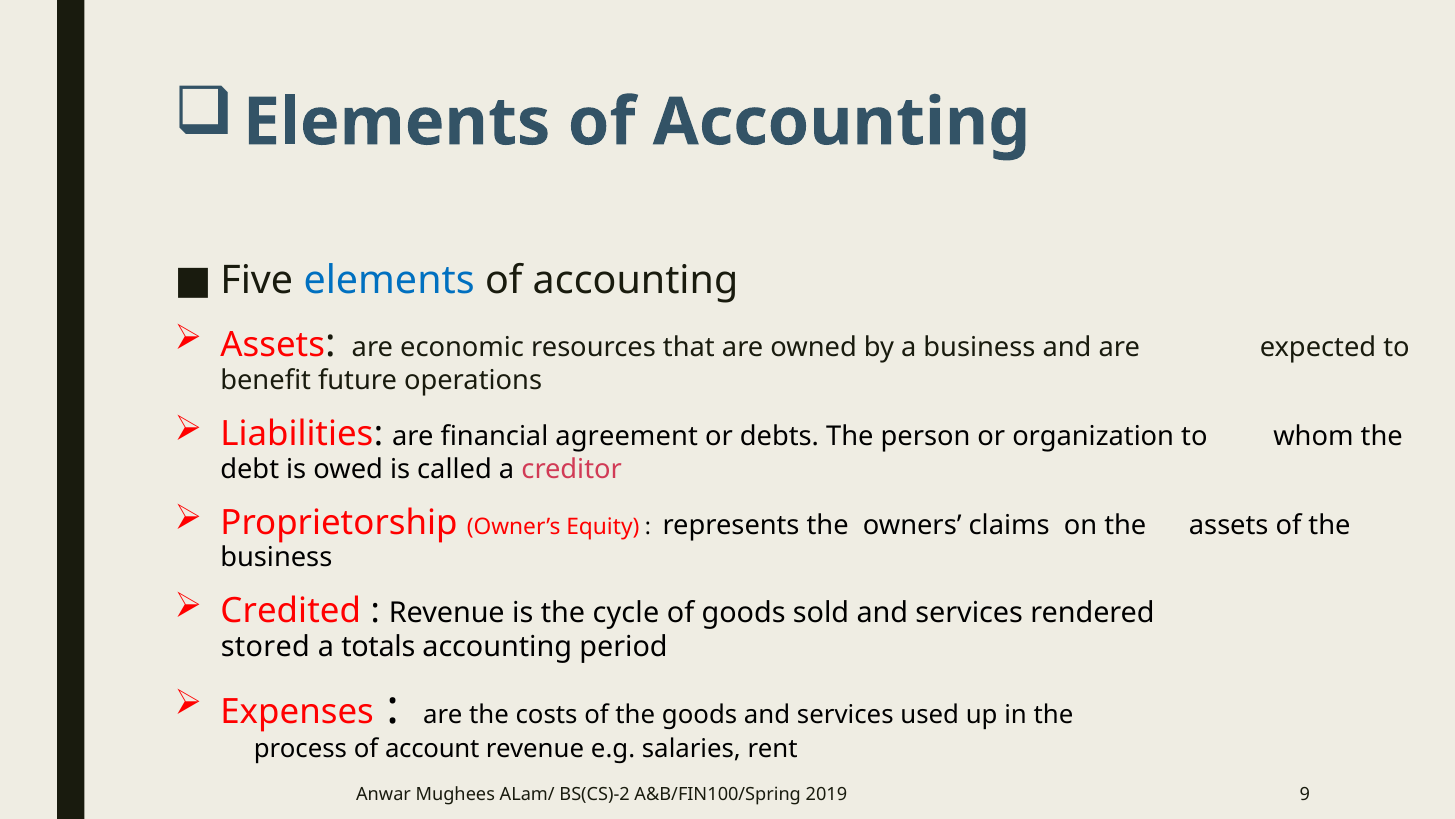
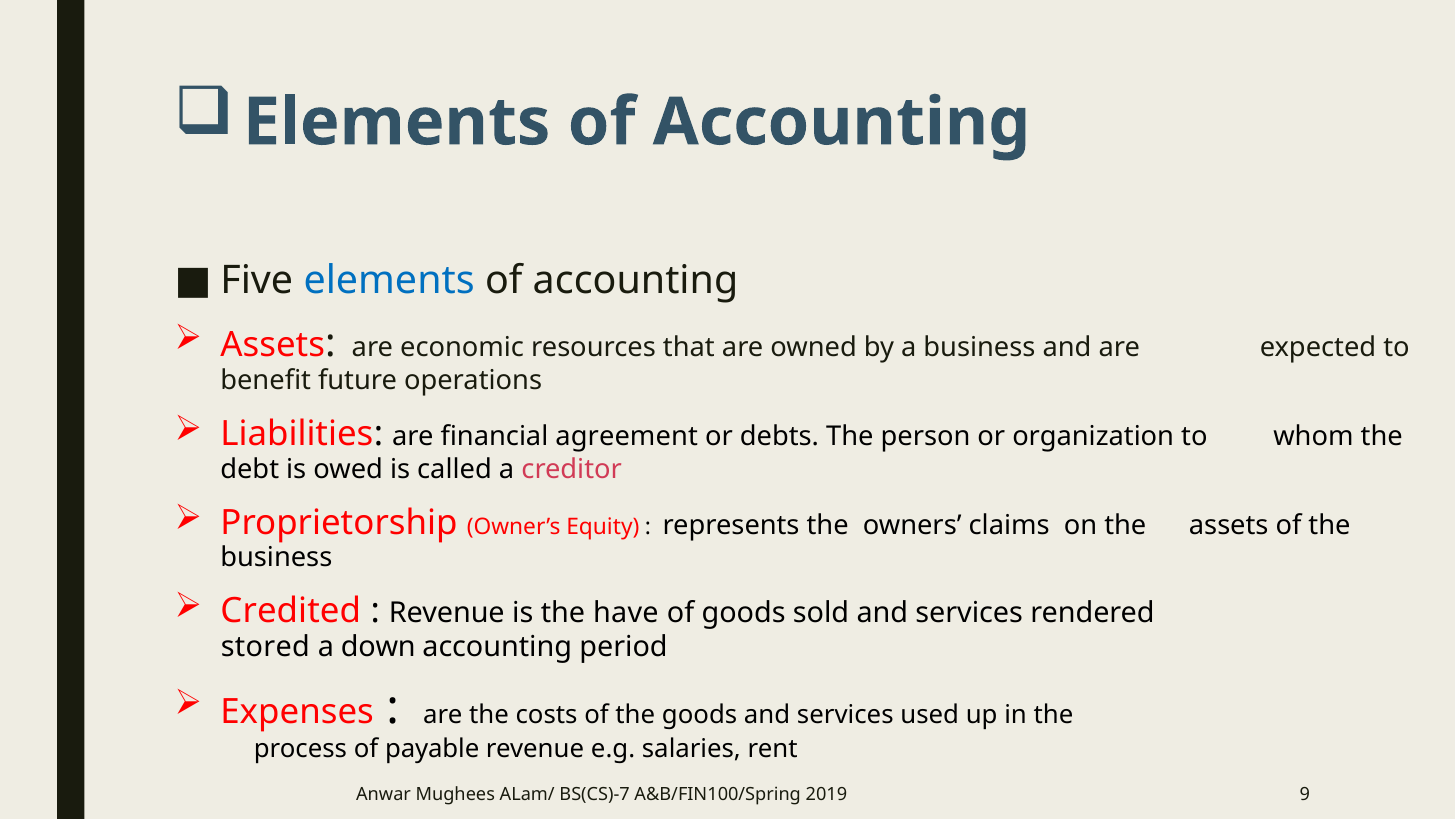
cycle: cycle -> have (626, 612)
totals: totals -> down (378, 646)
account: account -> payable (432, 748)
BS(CS)-2: BS(CS)-2 -> BS(CS)-7 (595, 794)
